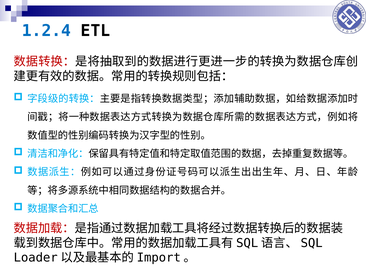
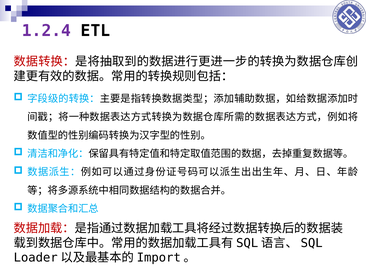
1.2.4 colour: blue -> purple (46, 31)
